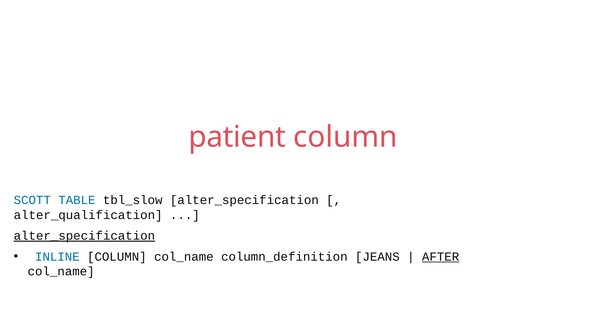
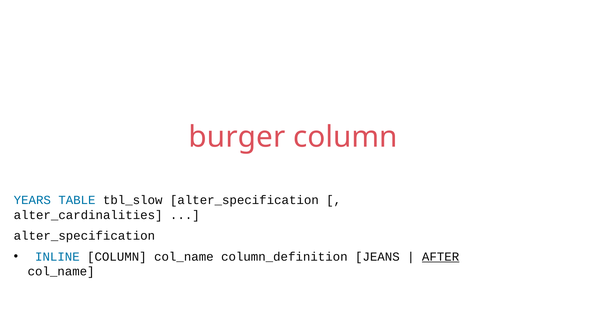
patient: patient -> burger (237, 137)
SCOTT: SCOTT -> YEARS (32, 200)
alter_qualification: alter_qualification -> alter_cardinalities (88, 215)
alter_specification underline: present -> none (84, 236)
